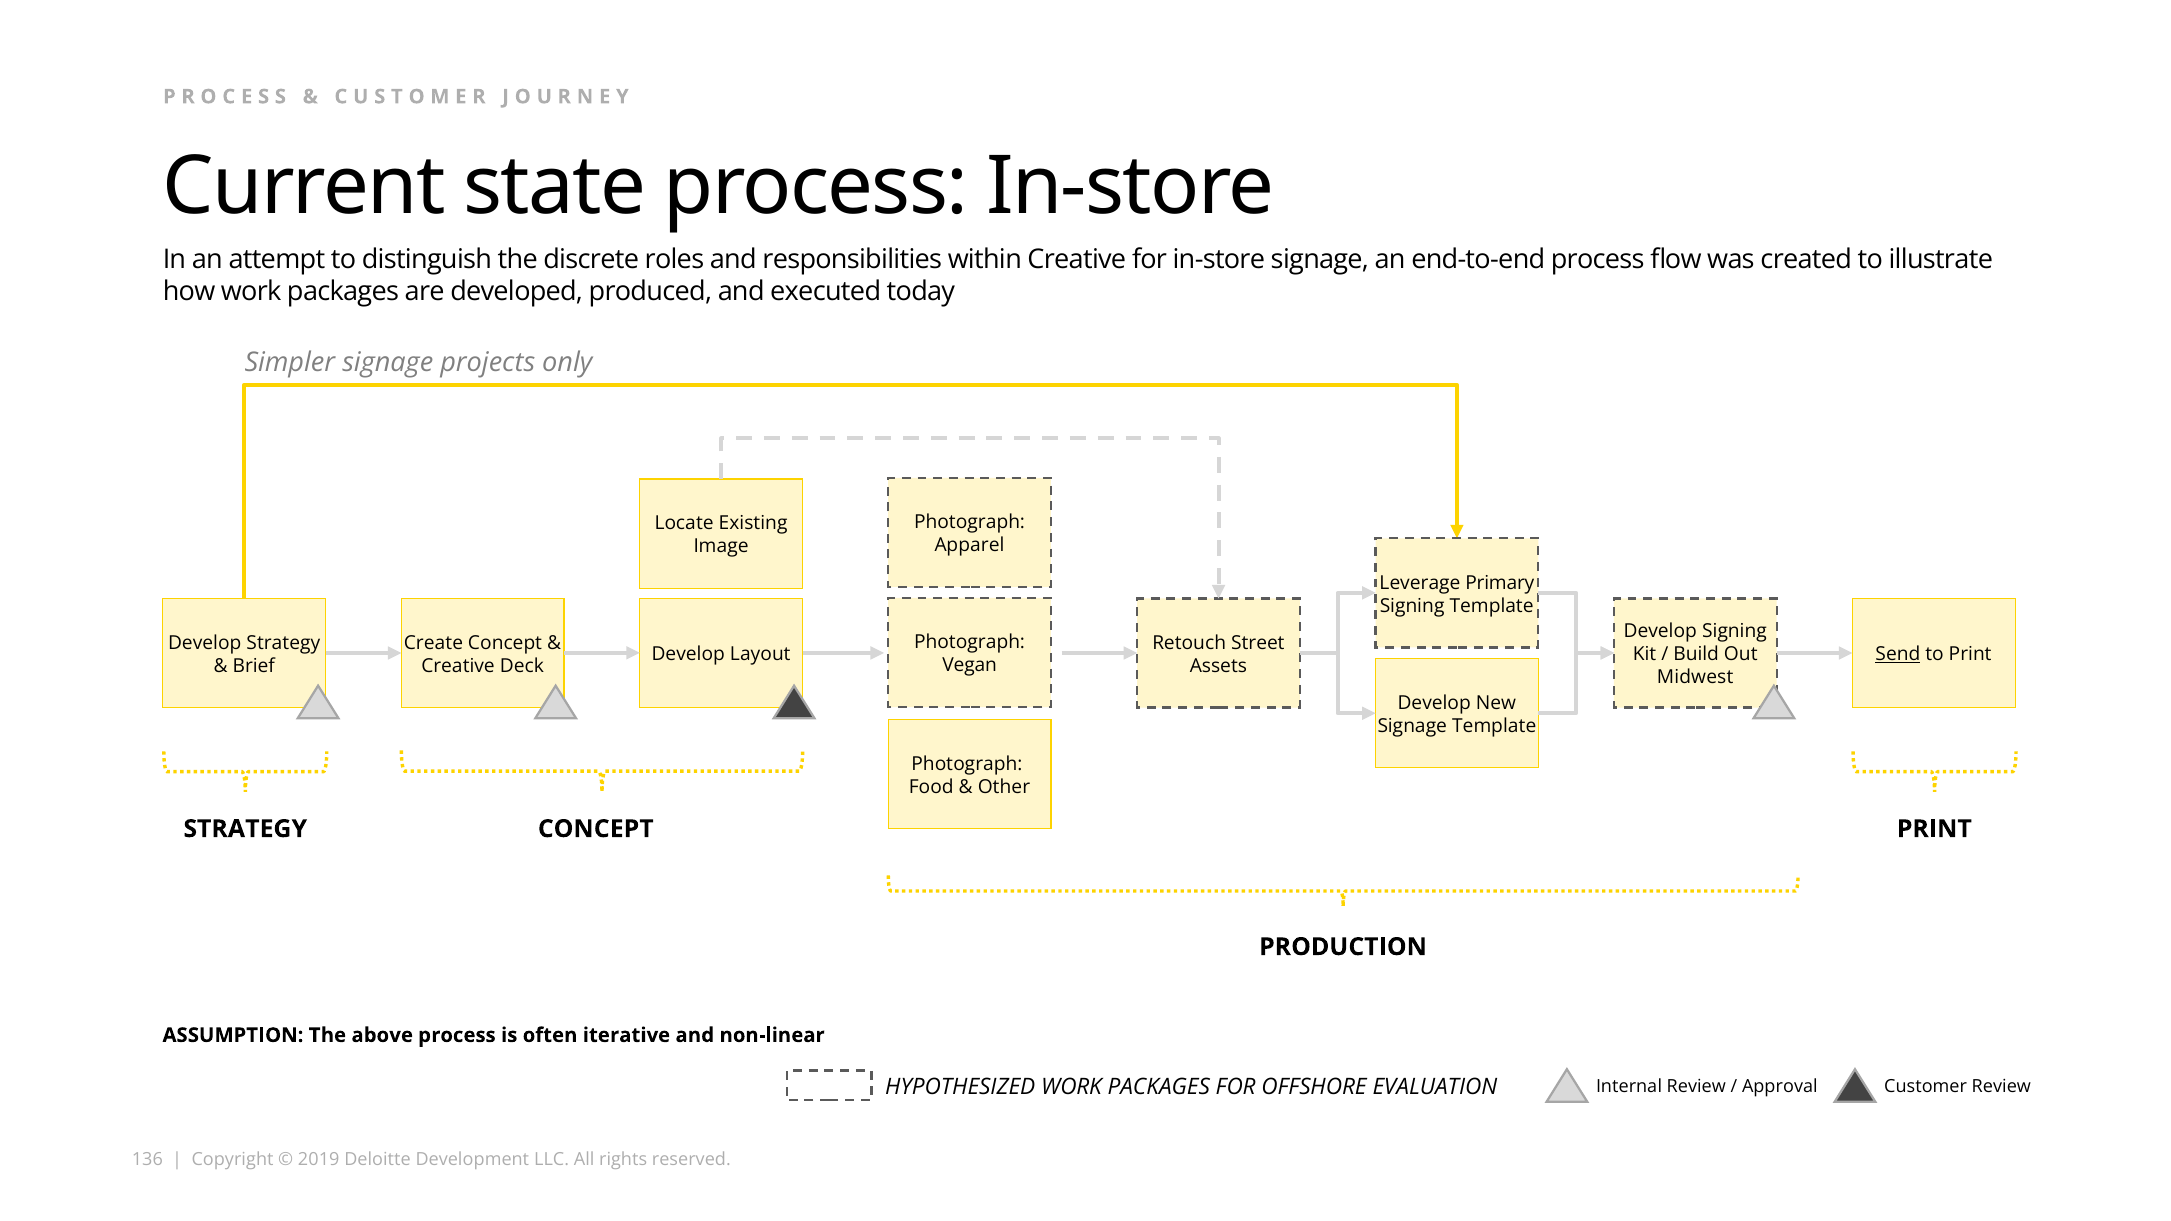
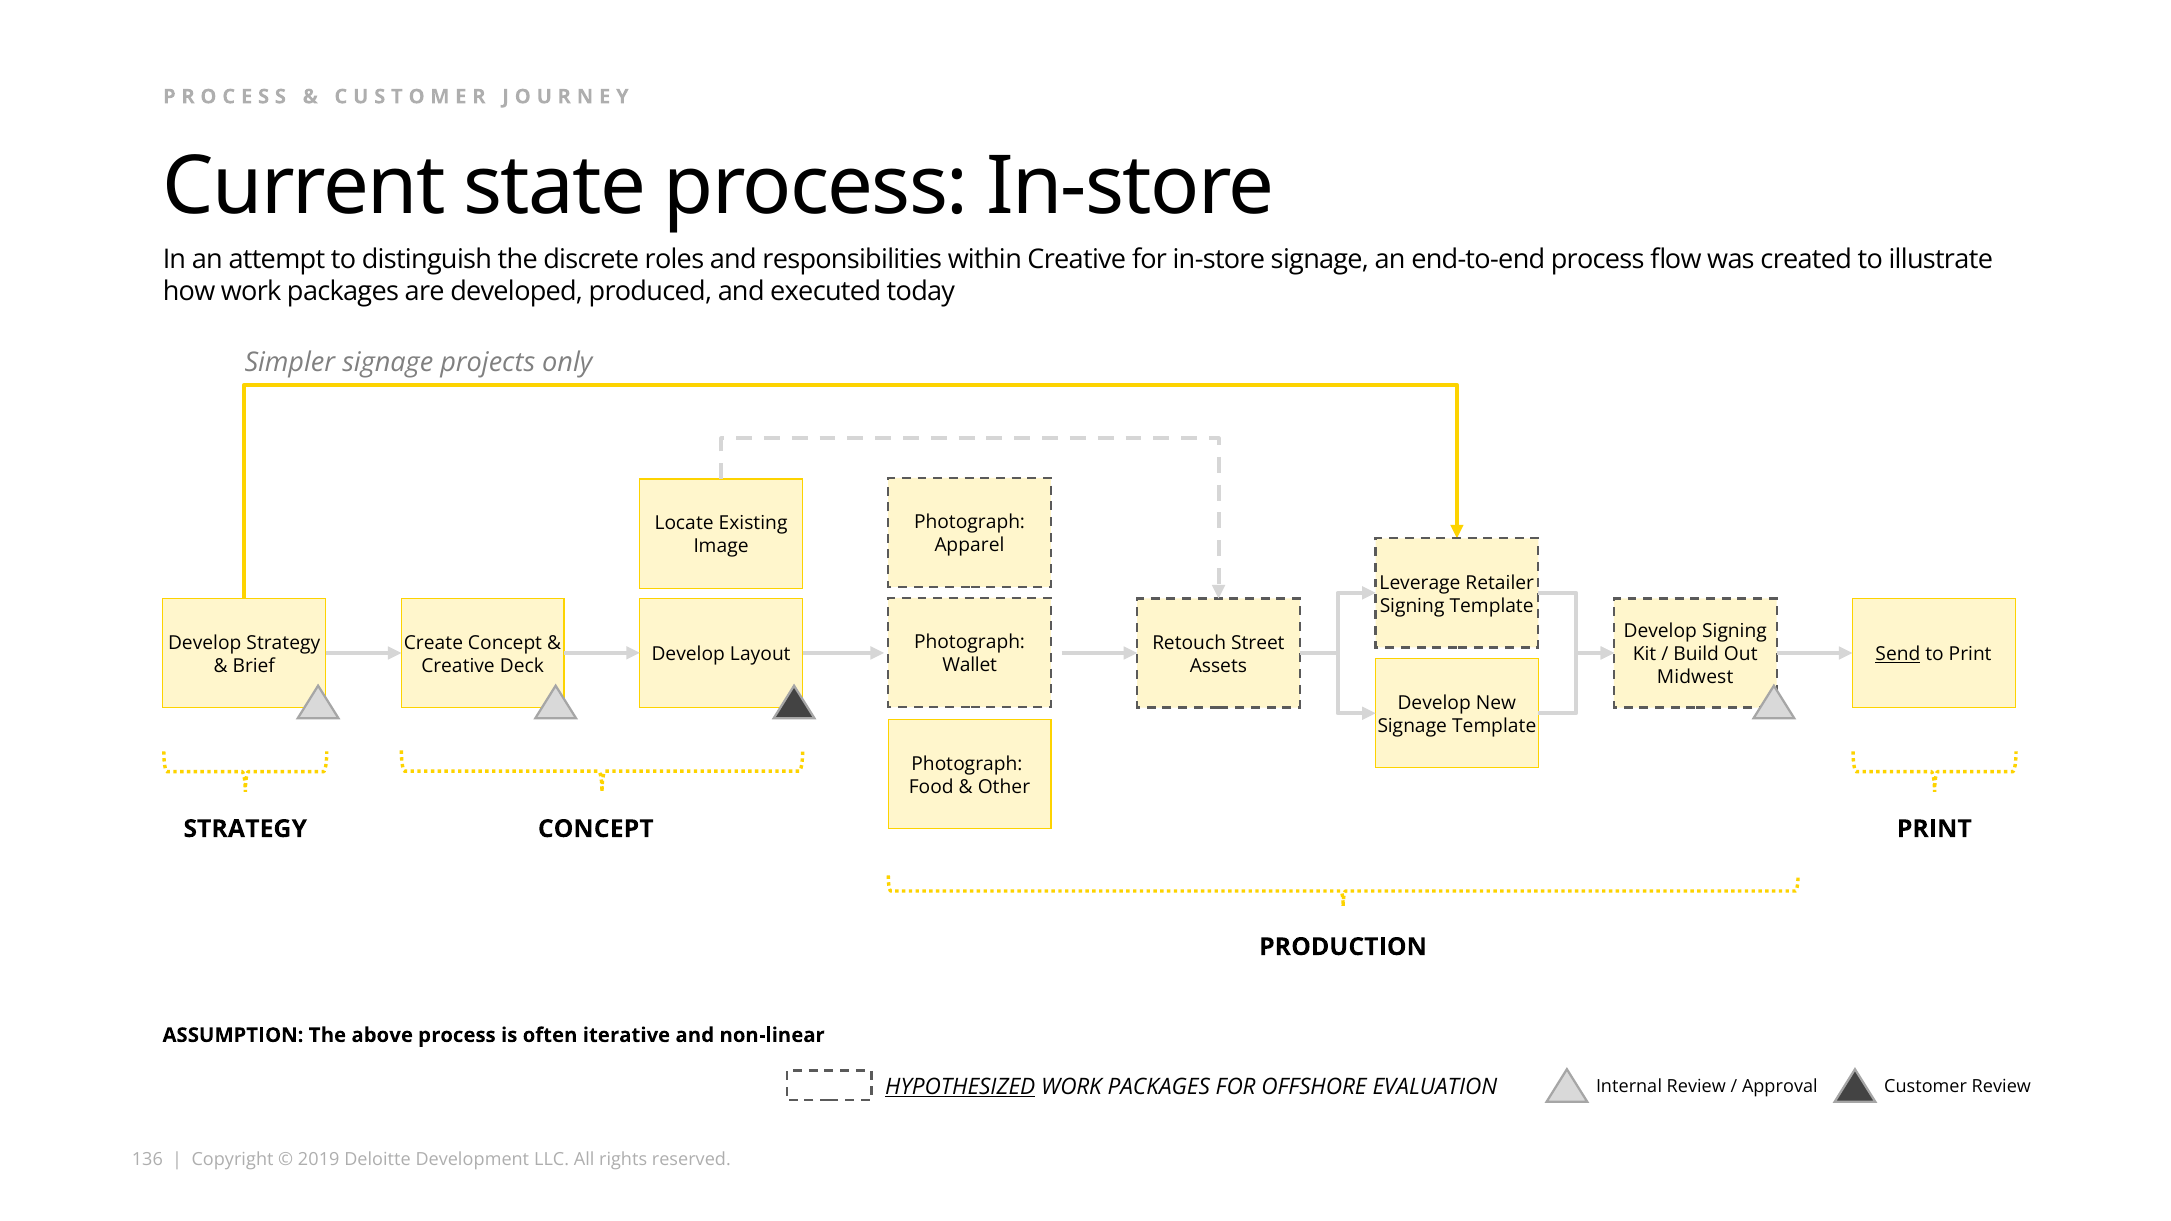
Primary: Primary -> Retailer (1500, 583)
Vegan: Vegan -> Wallet (970, 665)
HYPOTHESIZED underline: none -> present (960, 1087)
